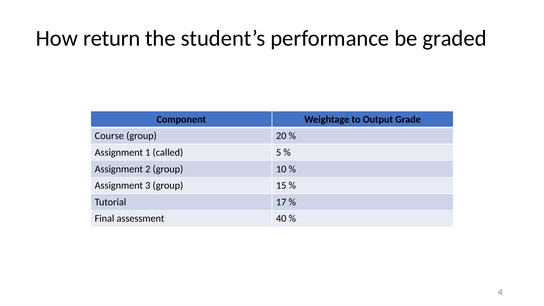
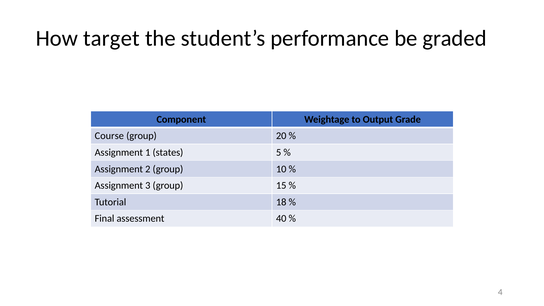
return: return -> target (111, 38)
called: called -> states (168, 152)
17: 17 -> 18 (281, 202)
